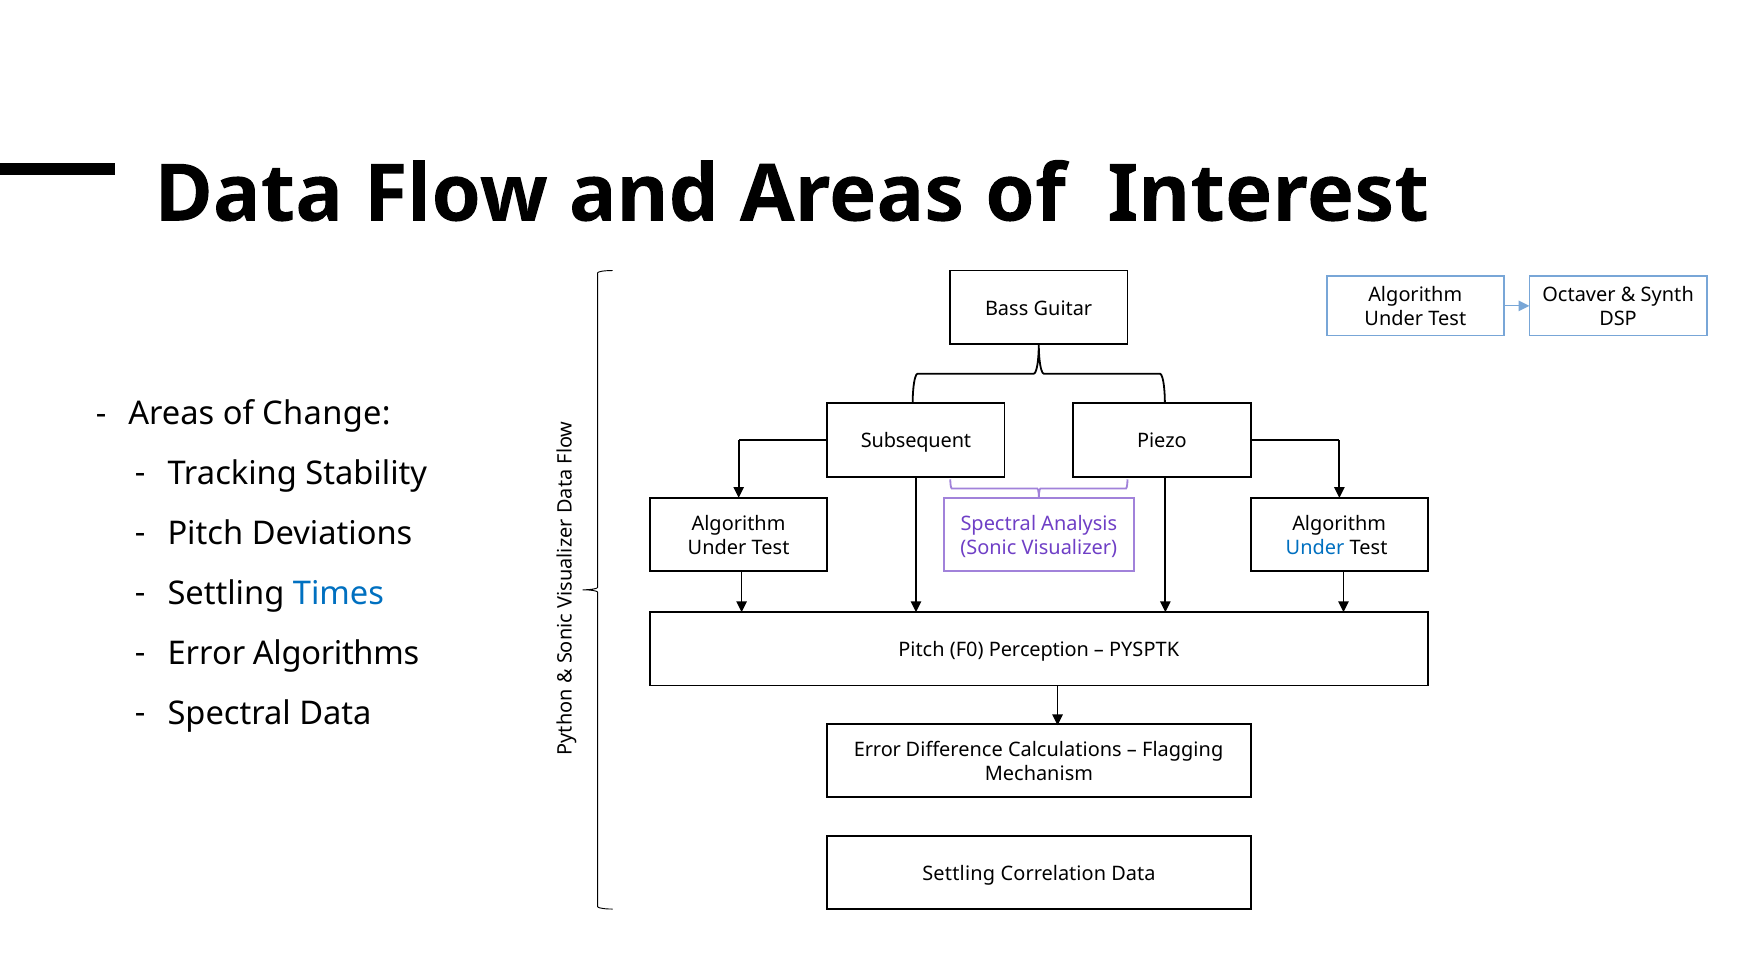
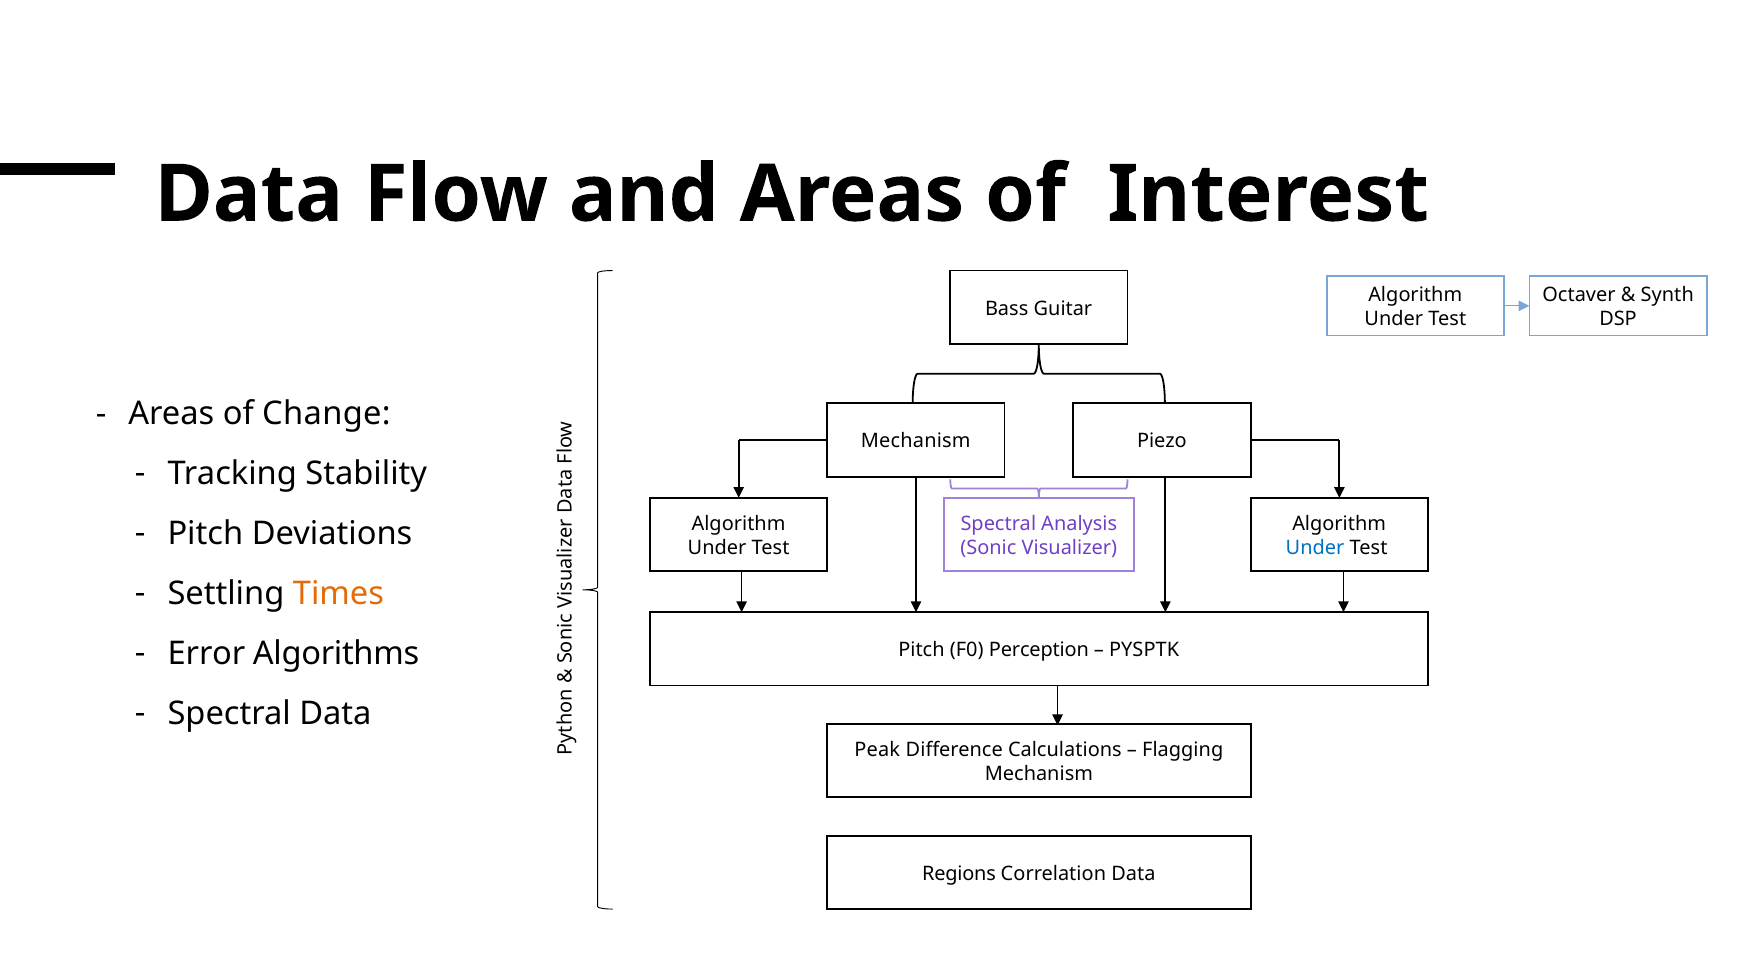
Subsequent: Subsequent -> Mechanism (916, 442)
Times colour: blue -> orange (338, 594)
Error: Error -> Peak (877, 750)
Settling: Settling -> Regions (959, 874)
